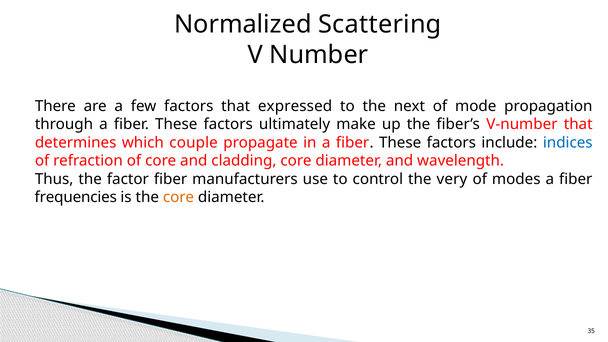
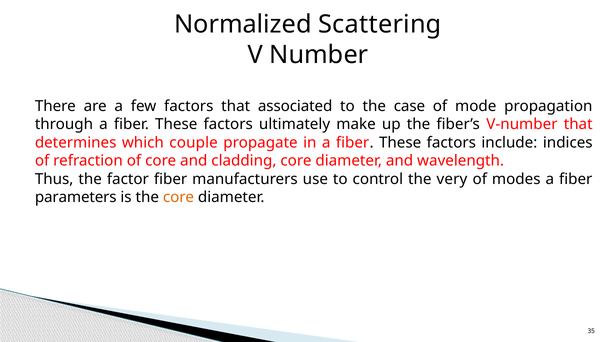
expressed: expressed -> associated (295, 106)
next: next -> case (409, 106)
indices colour: blue -> black (568, 143)
frequencies: frequencies -> parameters (76, 197)
